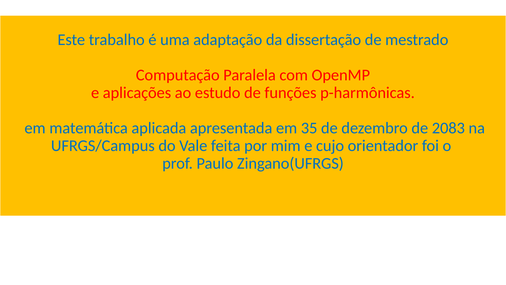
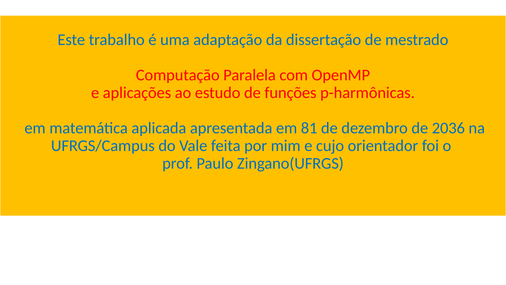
35: 35 -> 81 (309, 128)
2083: 2083 -> 2036 (448, 128)
